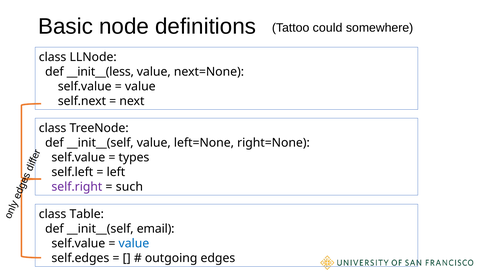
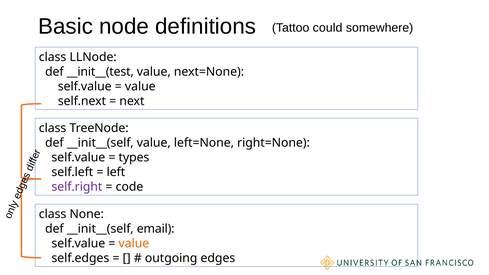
__init__(less: __init__(less -> __init__(test (100, 72)
such: such -> code (129, 187)
Table: Table -> None (87, 214)
value colour: blue -> orange (134, 244)
